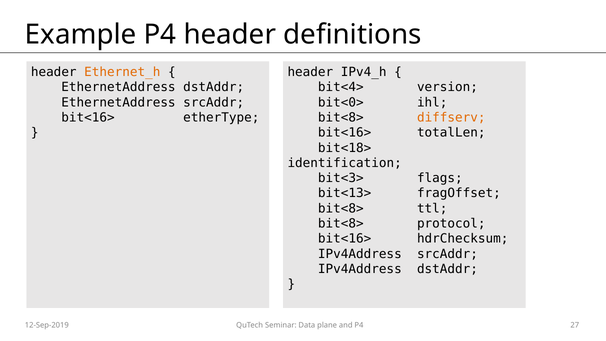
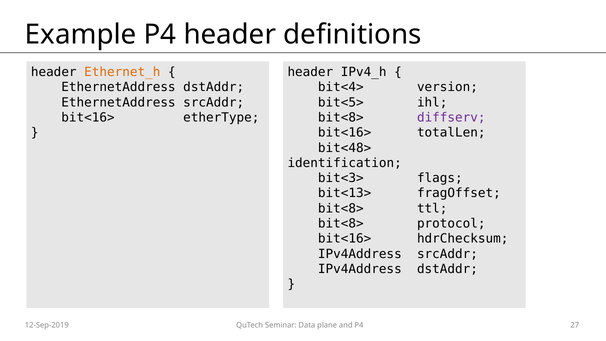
bit<0>: bit<0> -> bit<5> (341, 102)
diffserv colour: orange -> purple (451, 117)
bit<18>: bit<18> -> bit<48> (345, 148)
